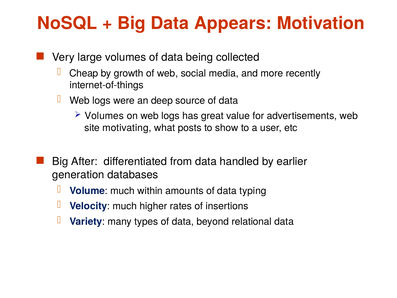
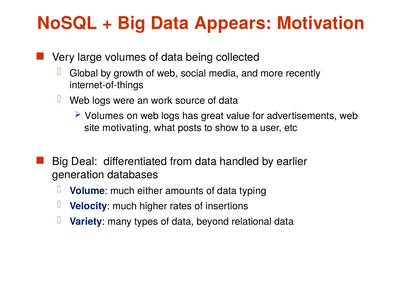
Cheap: Cheap -> Global (84, 73)
deep: deep -> work (162, 100)
After: After -> Deal (84, 161)
within: within -> either (150, 191)
